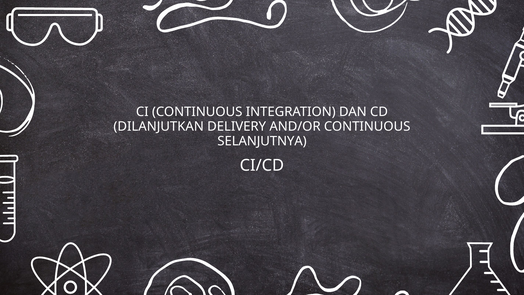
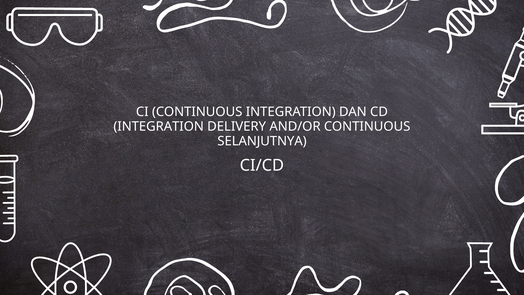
DILANJUTKAN: DILANJUTKAN -> INTEGRATION (159, 126)
